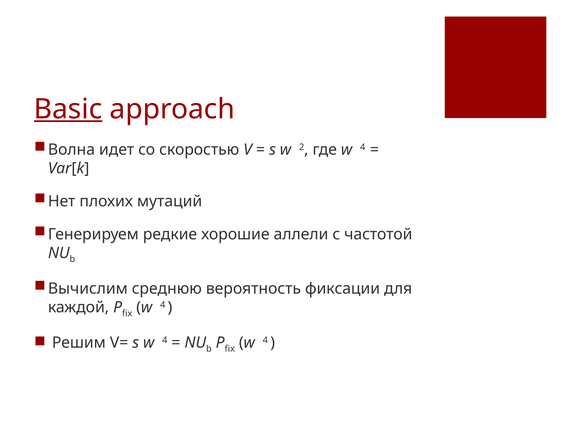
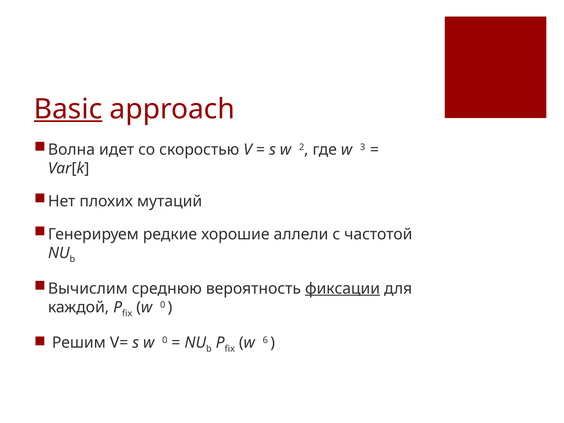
где w 4: 4 -> 3 (363, 147)
фиксации underline: none -> present (343, 289)
4: 4 -> 0 (163, 305)
s w 4: 4 -> 0 (165, 340)
4: 4 -> 6 (265, 340)
